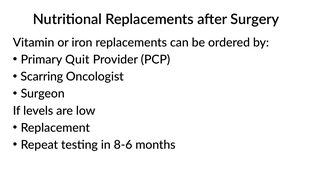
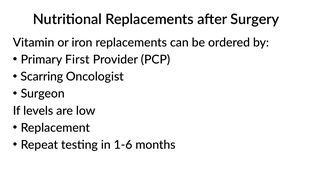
Quit: Quit -> First (77, 60)
8-6: 8-6 -> 1-6 (123, 145)
